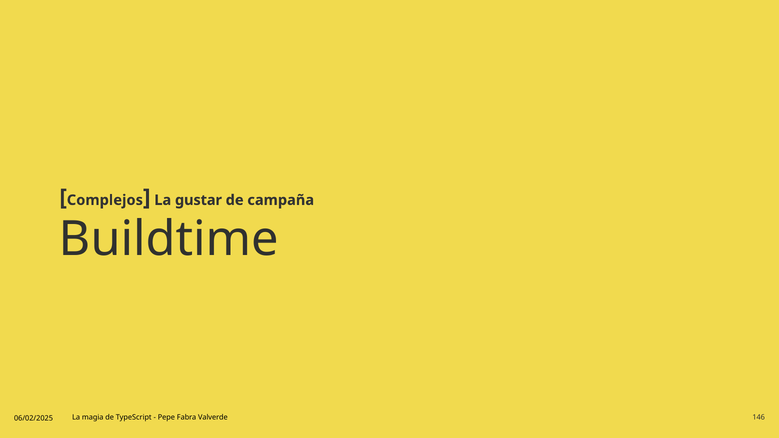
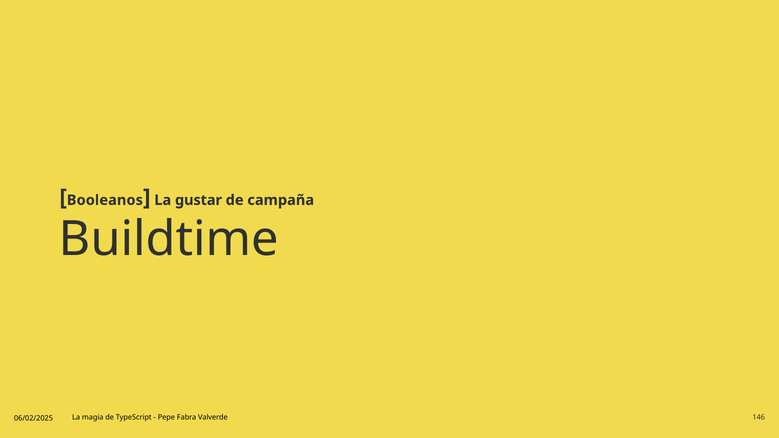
Complejos: Complejos -> Booleanos (105, 200)
